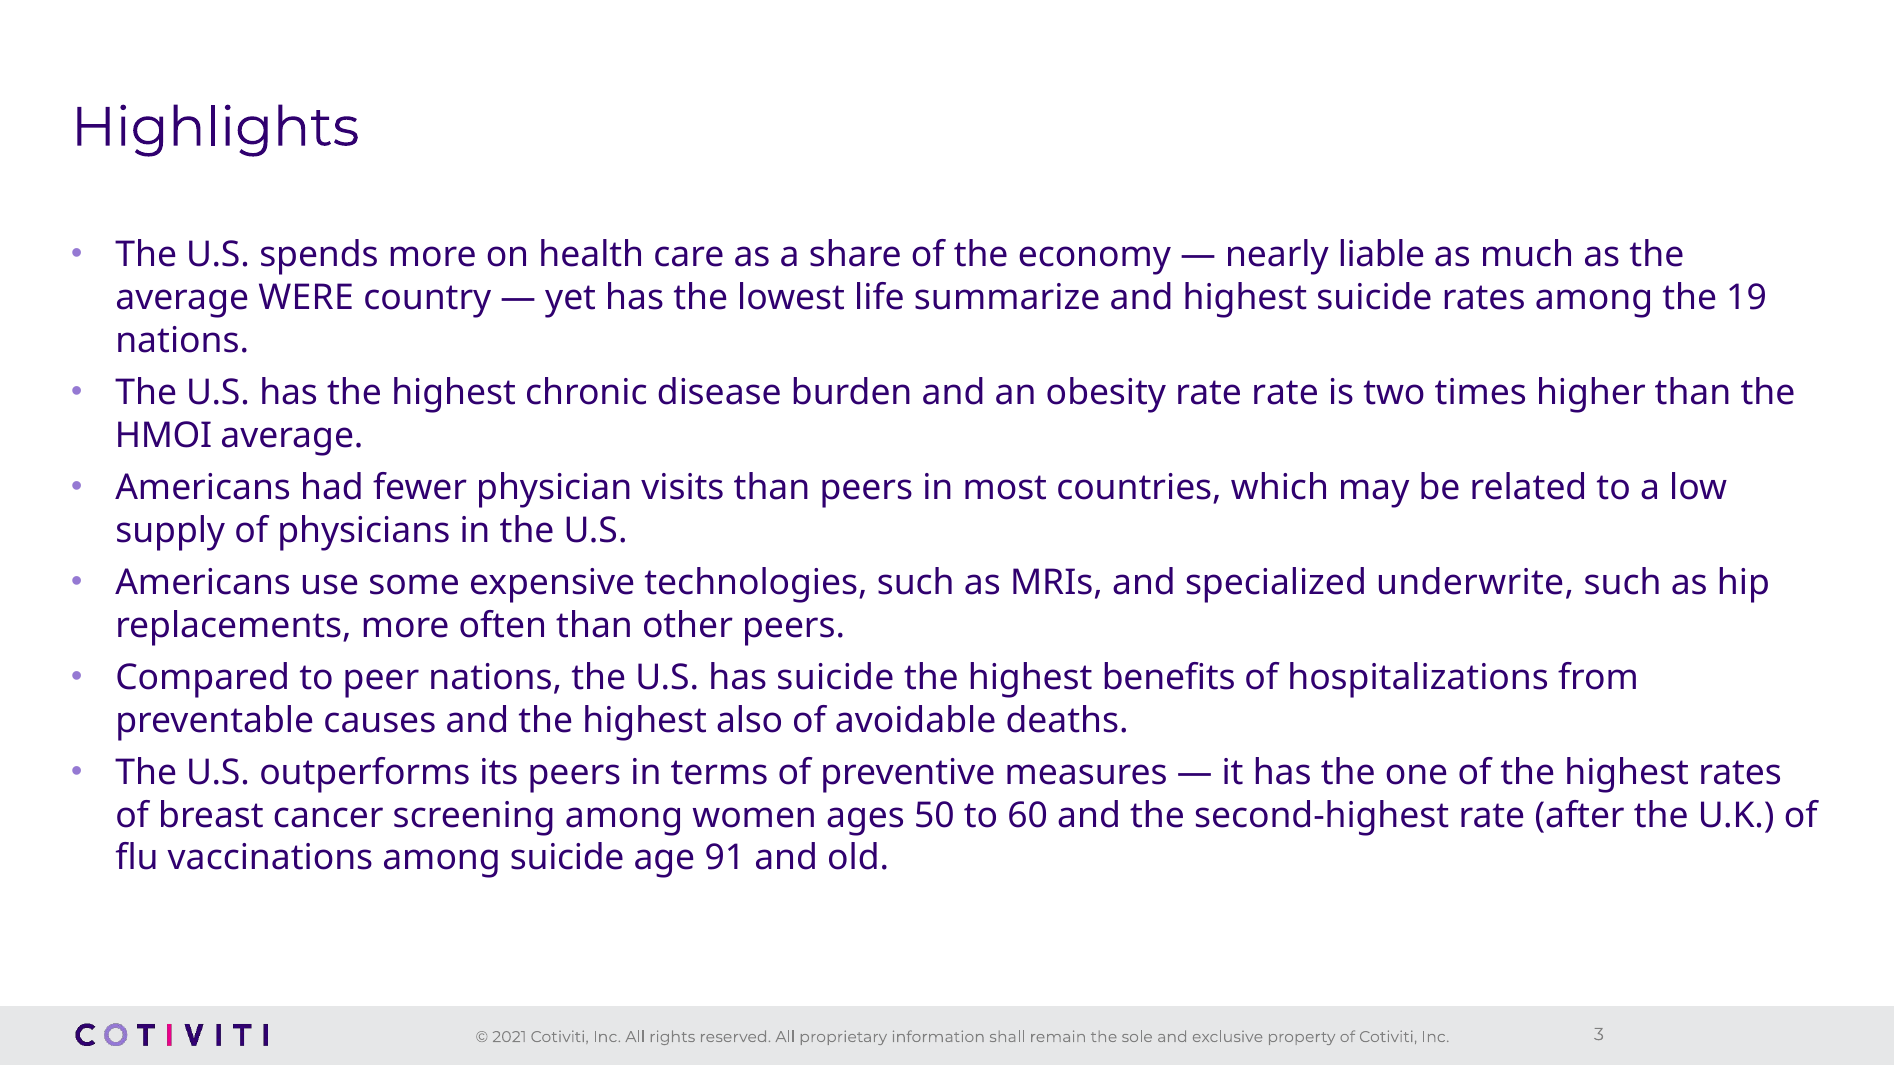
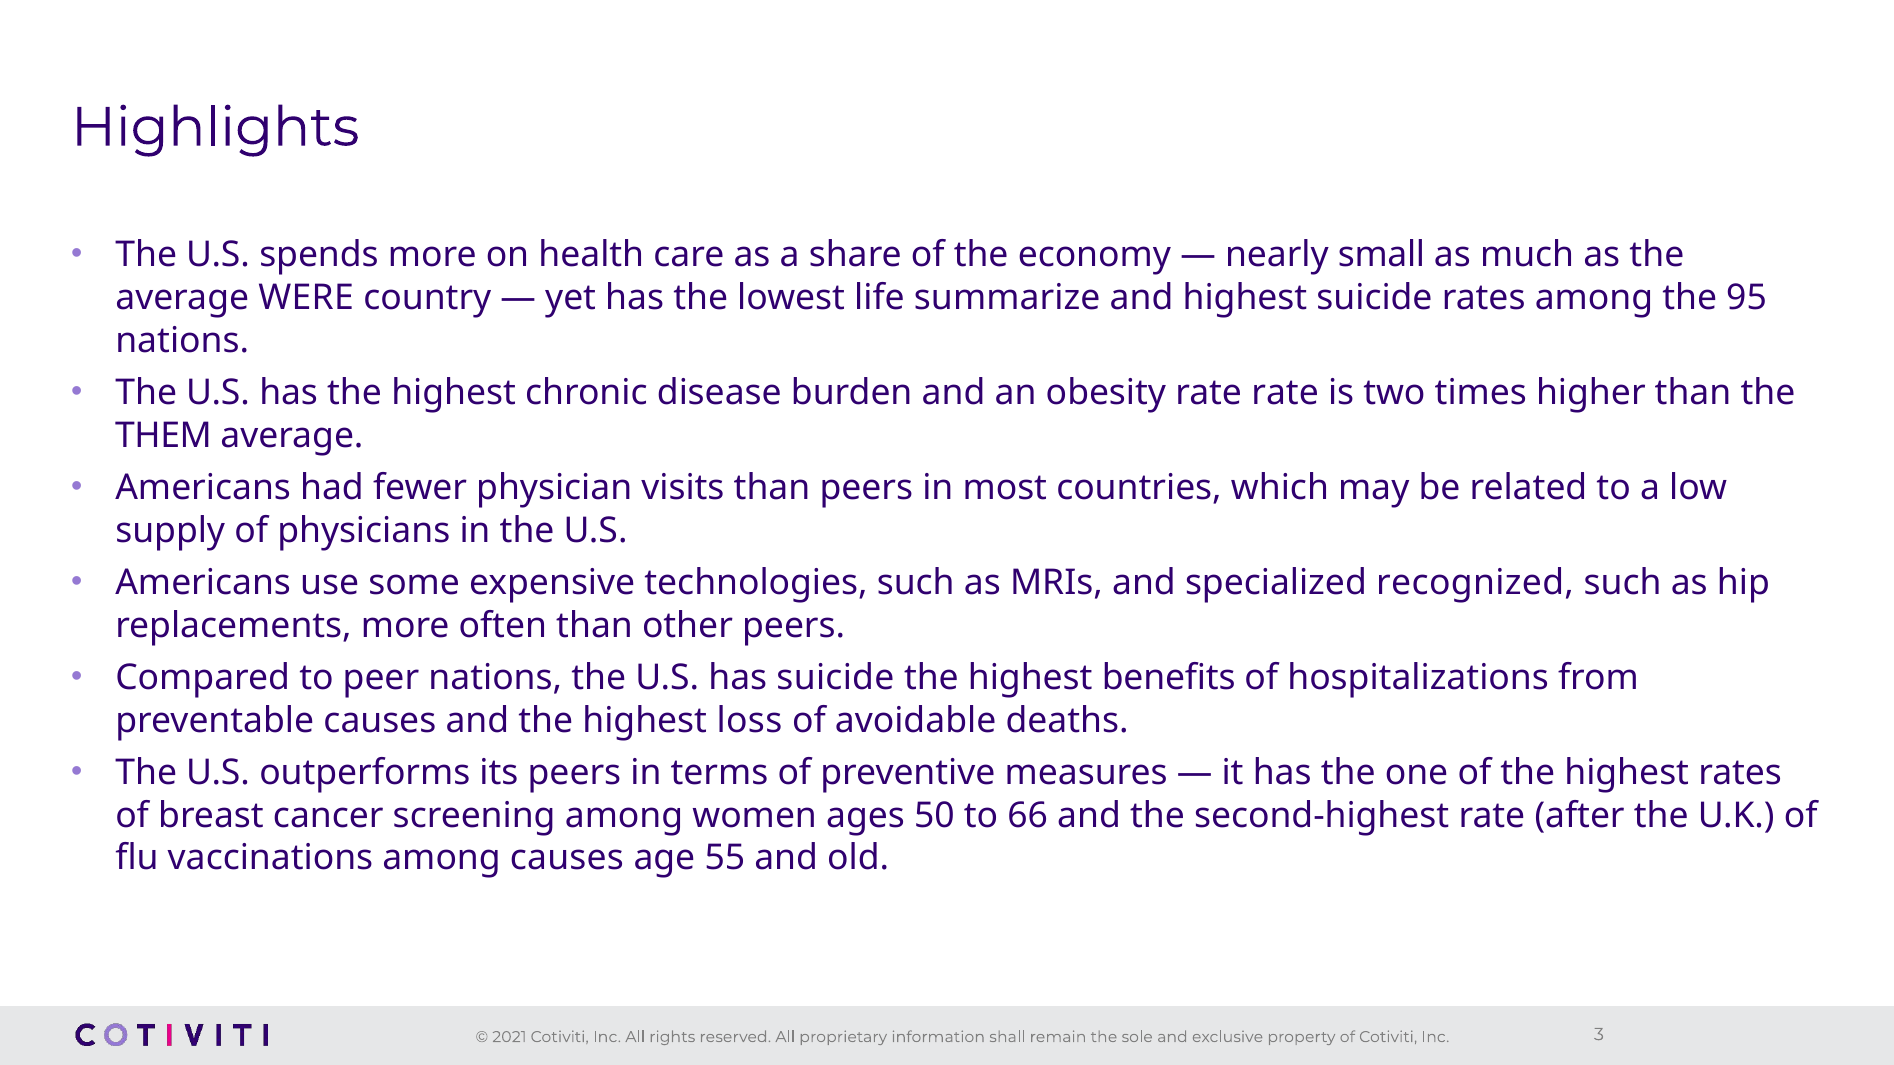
liable: liable -> small (1381, 255)
19: 19 -> 95 (1747, 298)
HMOI: HMOI -> THEM (163, 436)
underwrite: underwrite -> recognized (1475, 583)
also: also -> loss (749, 721)
60: 60 -> 66 (1028, 816)
among suicide: suicide -> causes (567, 859)
91: 91 -> 55 (725, 859)
